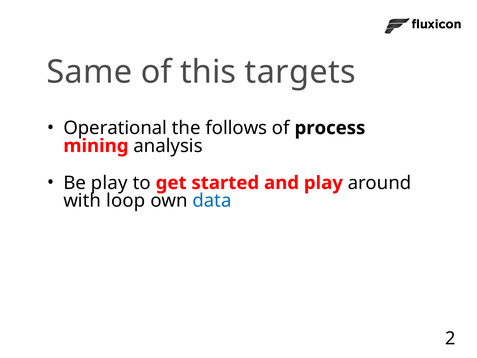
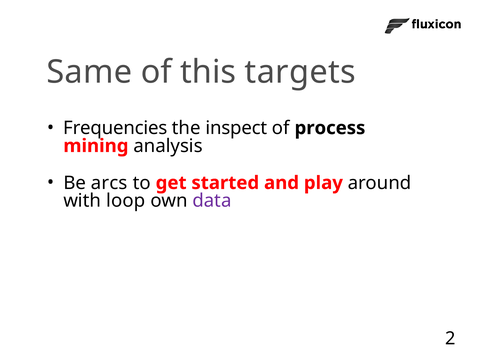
Operational: Operational -> Frequencies (115, 128)
follows: follows -> inspect (236, 128)
Be play: play -> arcs (109, 183)
data colour: blue -> purple (212, 201)
